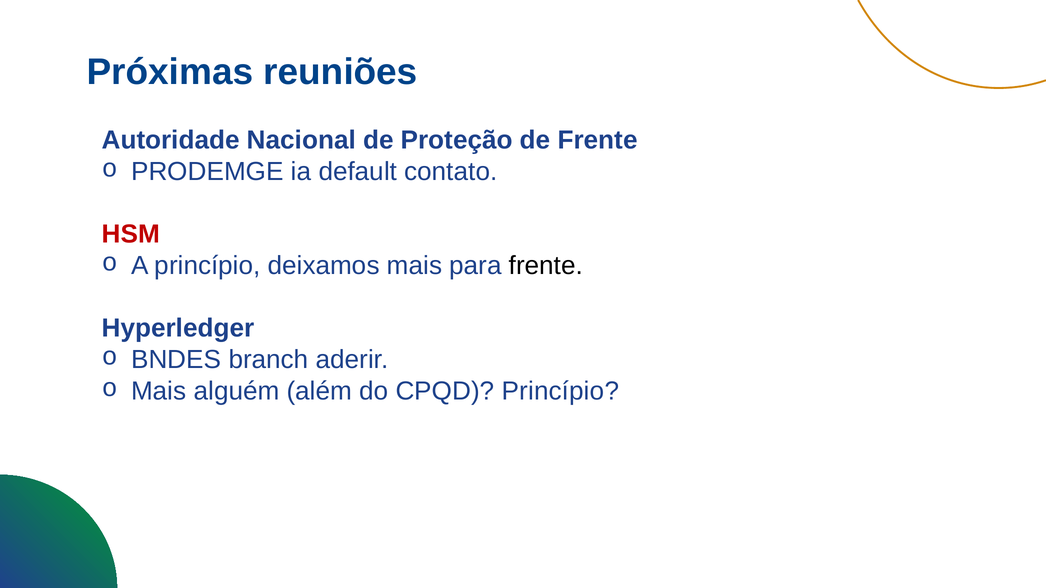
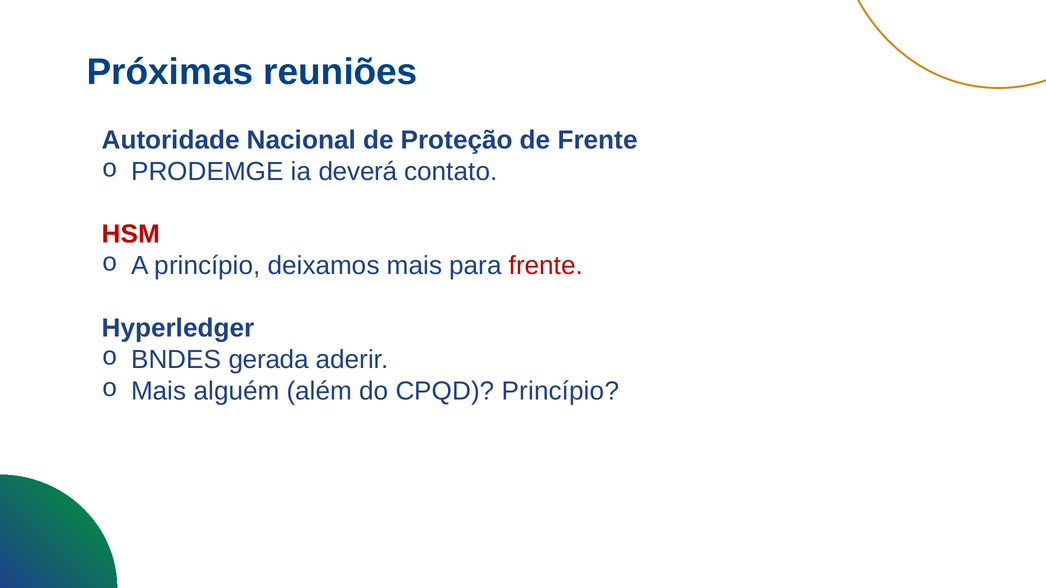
default: default -> deverá (358, 172)
frente colour: black -> red (546, 266)
branch: branch -> gerada (269, 360)
